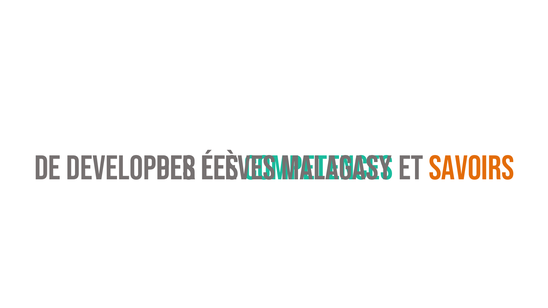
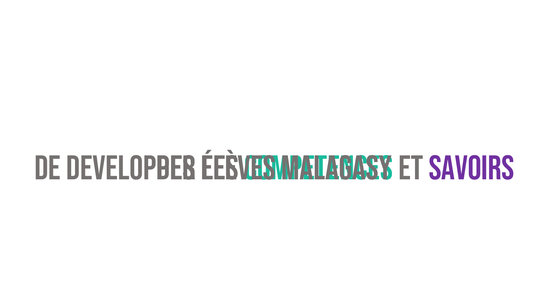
savoirs colour: orange -> purple (471, 168)
